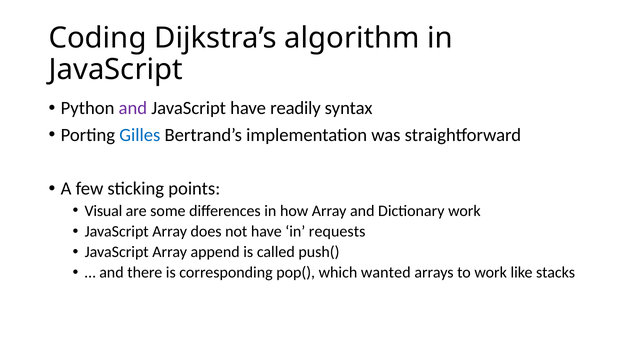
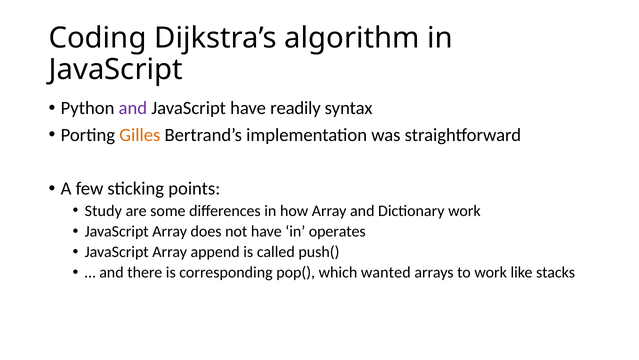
Gilles colour: blue -> orange (140, 135)
Visual: Visual -> Study (103, 210)
requests: requests -> operates (337, 231)
